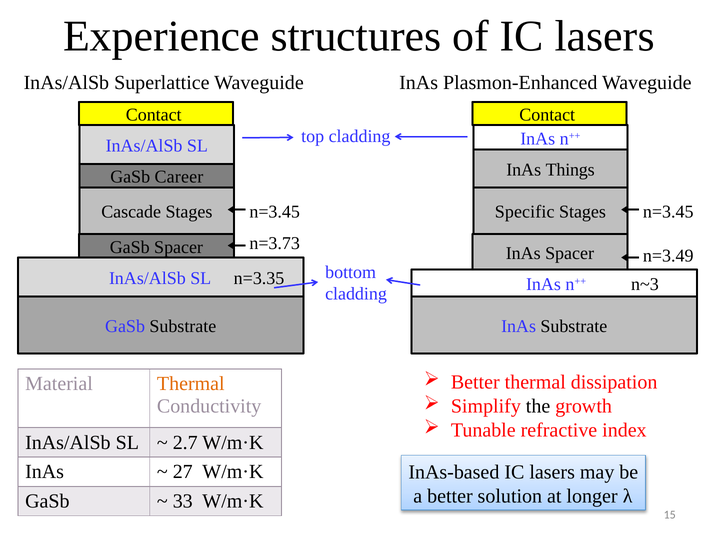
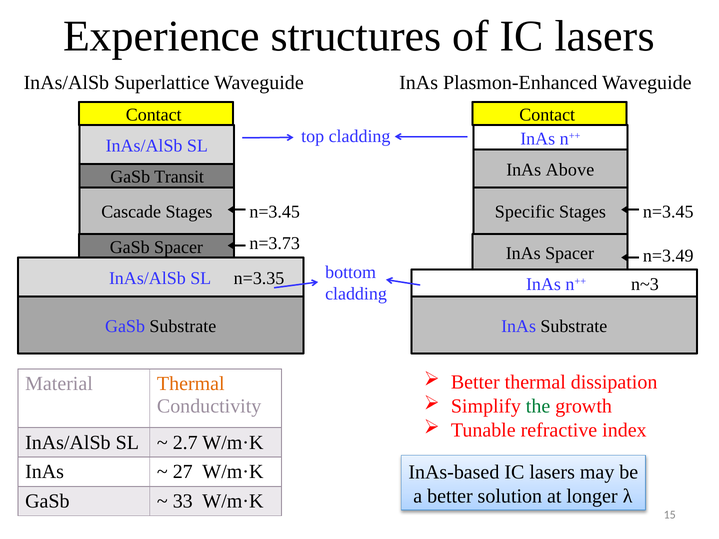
Things: Things -> Above (570, 170)
Career: Career -> Transit (179, 177)
the colour: black -> green (538, 406)
